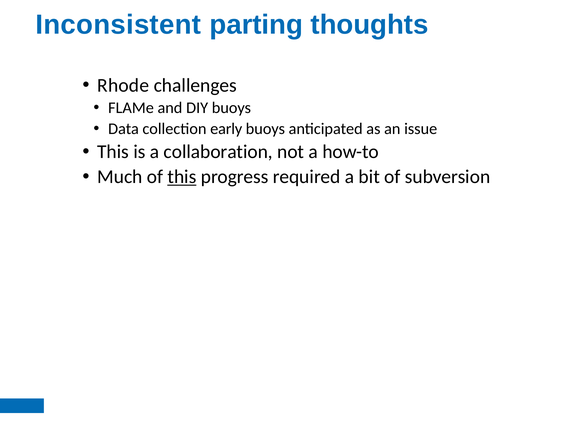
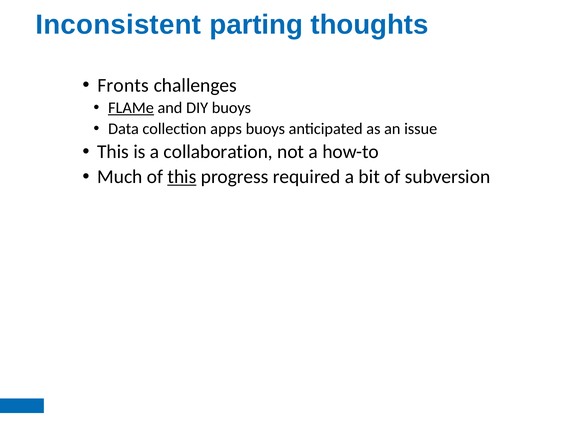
Rhode: Rhode -> Fronts (123, 85)
FLAMe underline: none -> present (131, 108)
early: early -> apps (226, 129)
